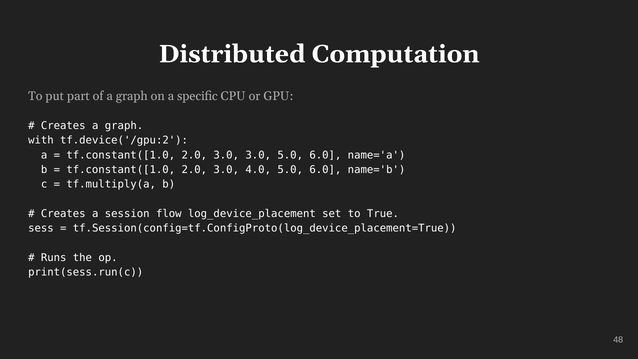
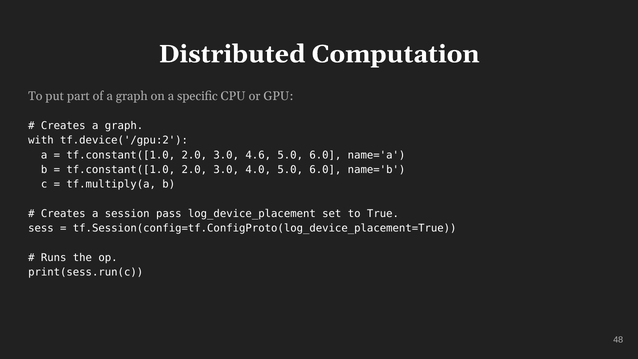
3.0 3.0: 3.0 -> 4.6 (258, 155)
flow: flow -> pass (169, 214)
